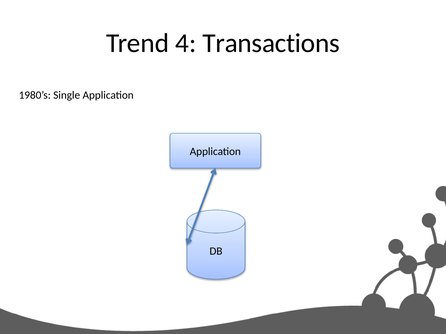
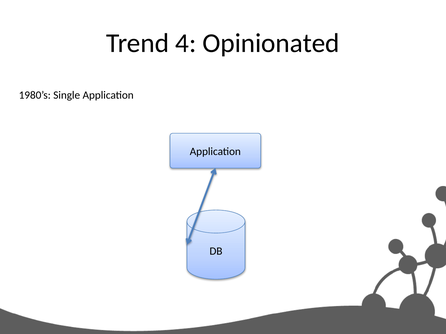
Transactions: Transactions -> Opinionated (271, 43)
